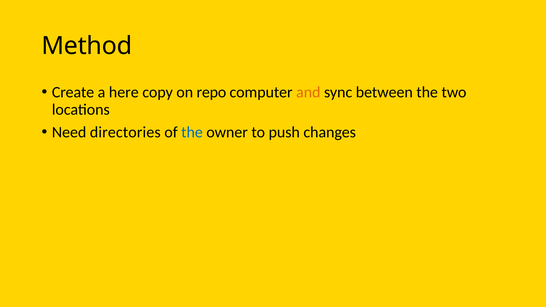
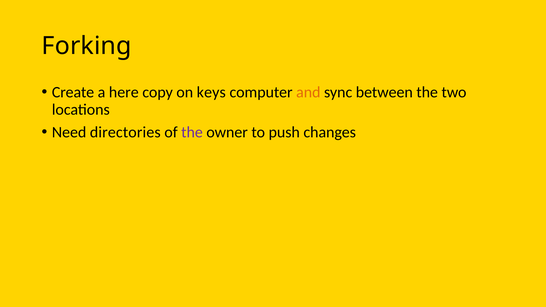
Method: Method -> Forking (87, 46)
repo: repo -> keys (211, 92)
the colour: blue -> purple (192, 132)
